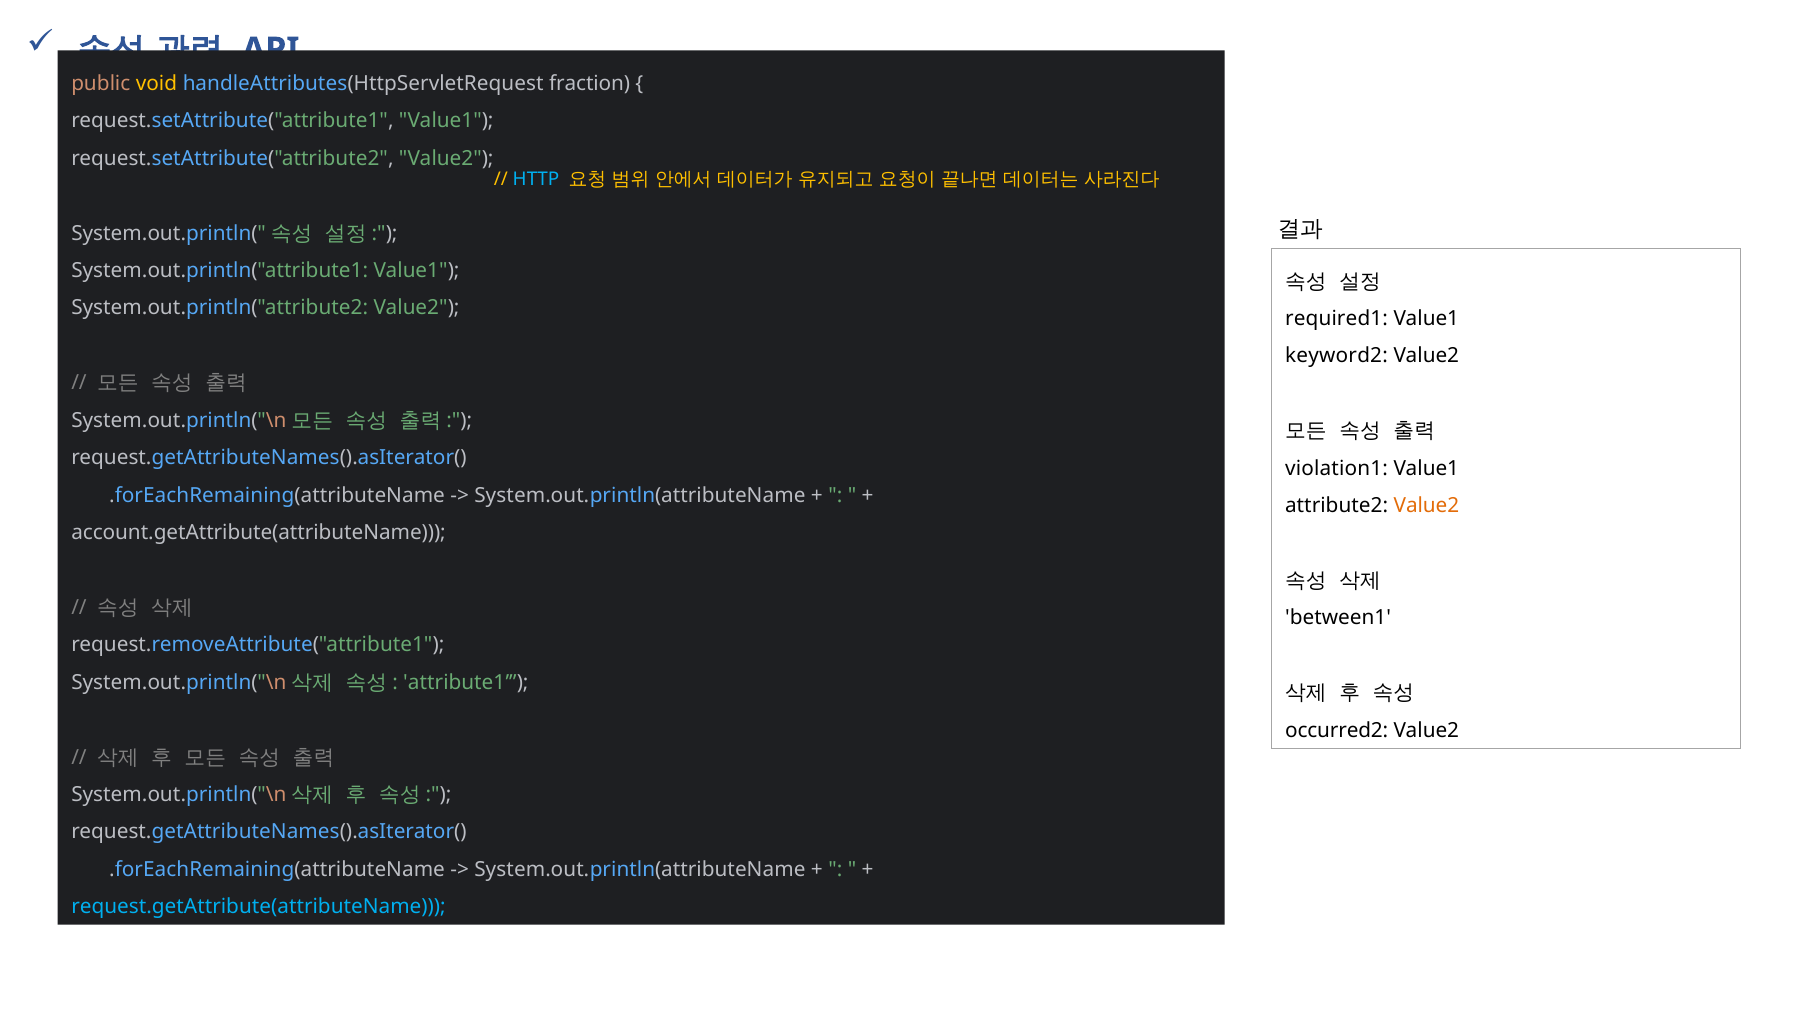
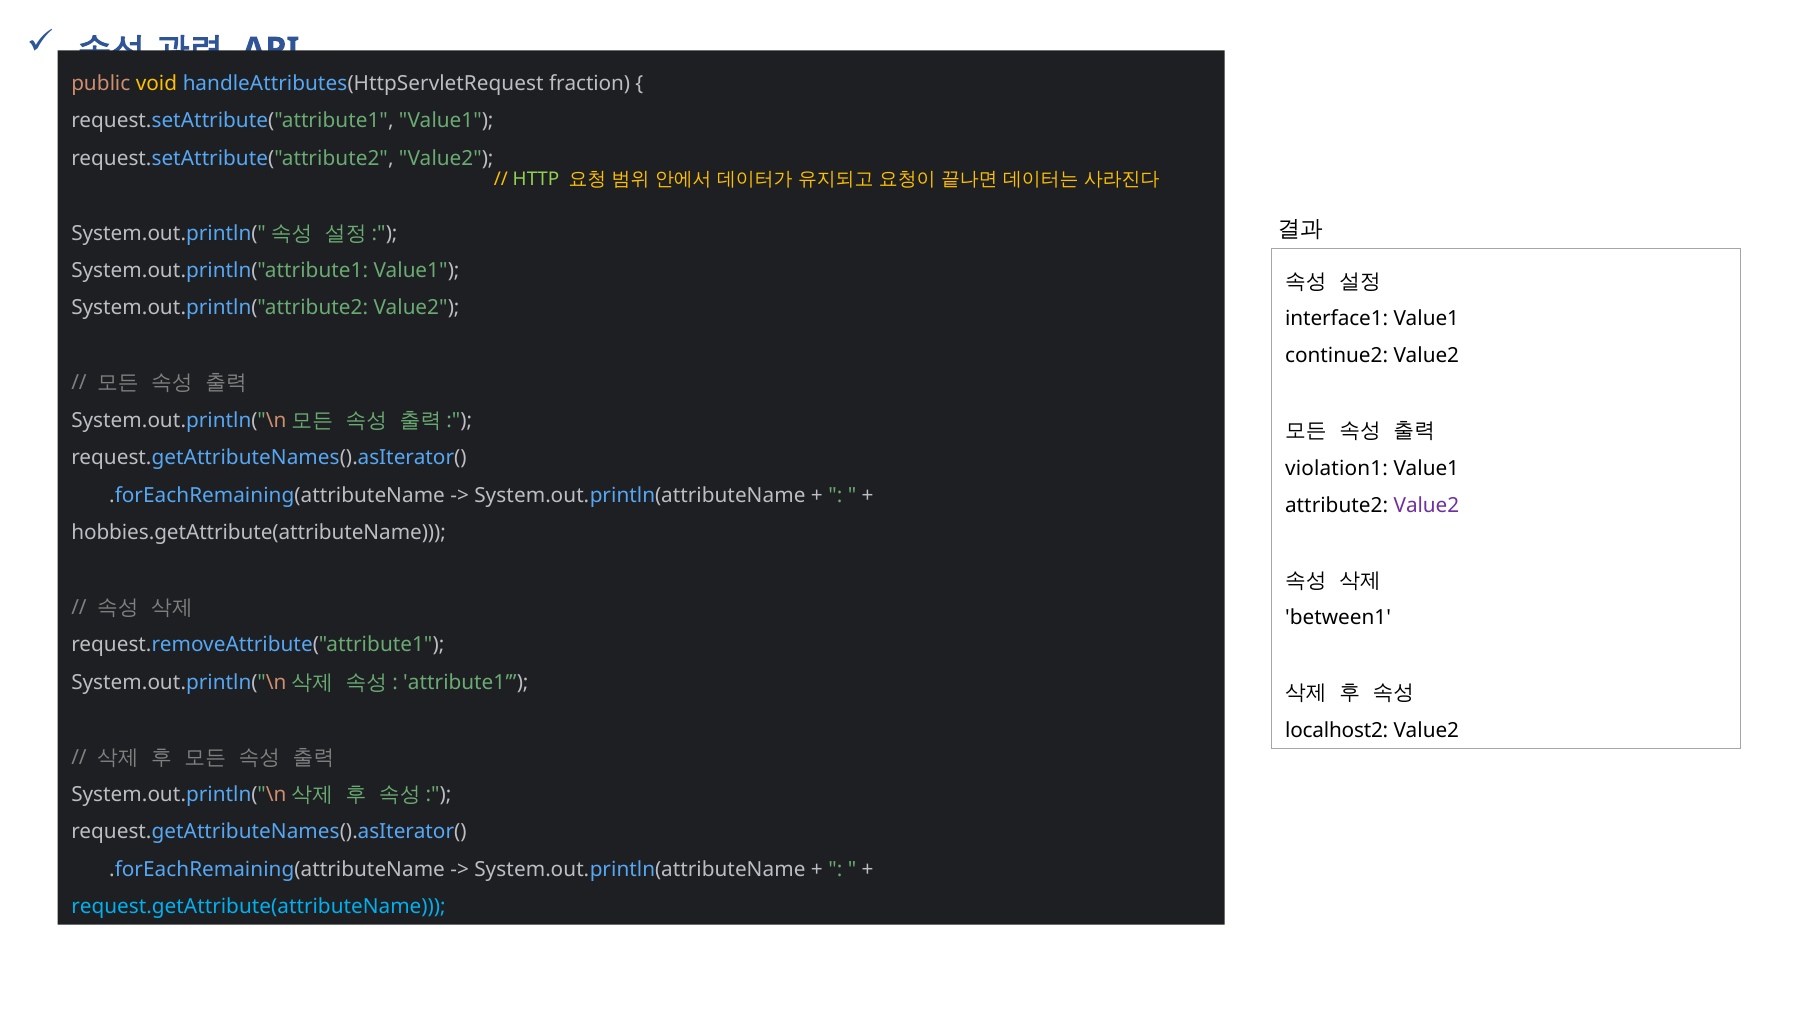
HTTP colour: light blue -> light green (536, 179)
required1: required1 -> interface1 (1337, 319)
keyword2: keyword2 -> continue2 (1337, 356)
Value2 colour: orange -> purple (1426, 506)
account.getAttribute(attributeName: account.getAttribute(attributeName -> hobbies.getAttribute(attributeName (259, 533)
occurred2: occurred2 -> localhost2 (1337, 730)
